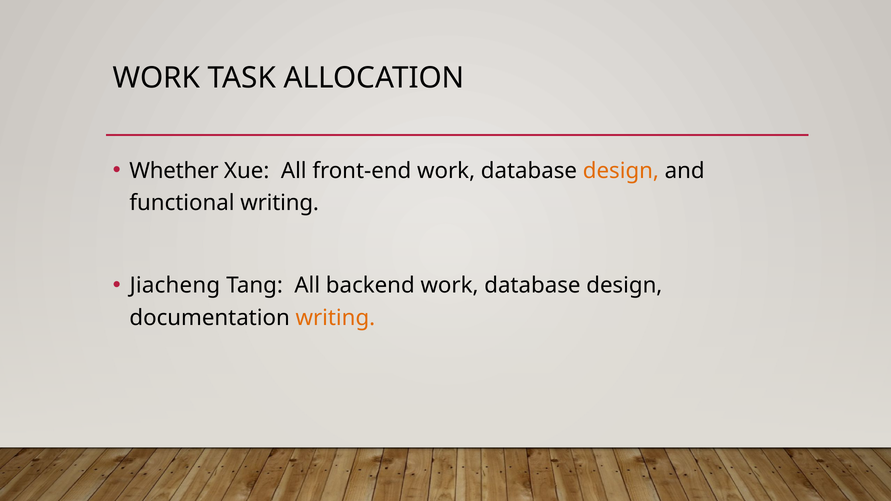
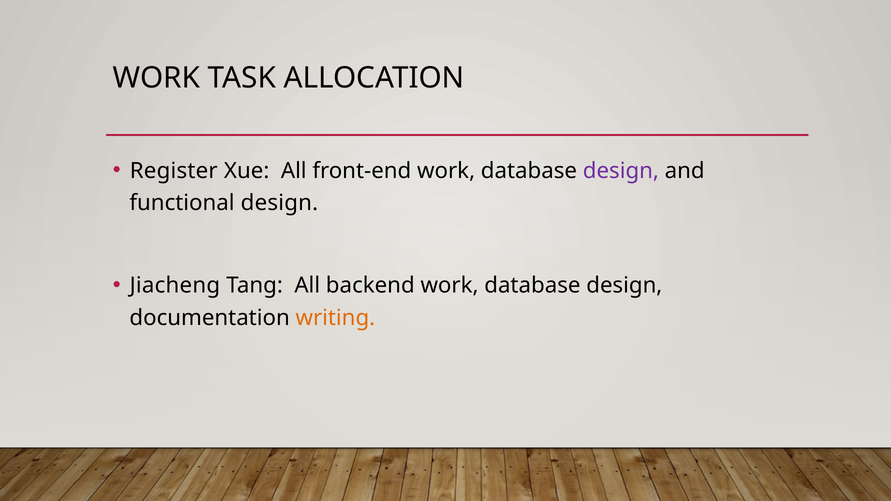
Whether: Whether -> Register (174, 171)
design colour: orange -> purple (621, 171)
functional writing: writing -> design (279, 203)
